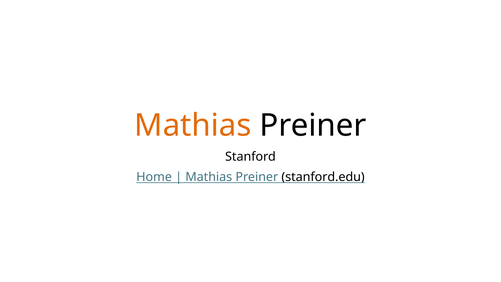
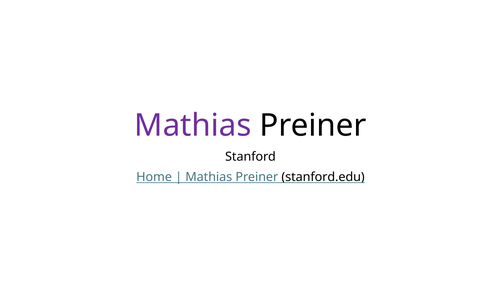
Mathias colour: orange -> purple (193, 125)
